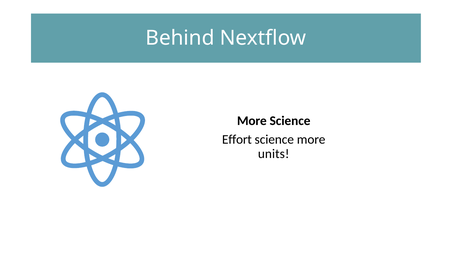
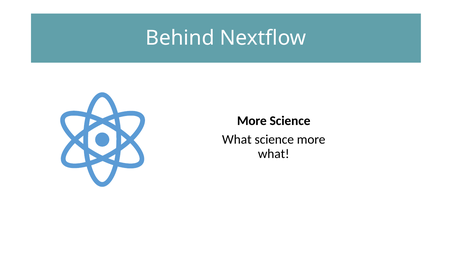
Effort: Effort -> What (237, 140)
units: units -> what (274, 154)
